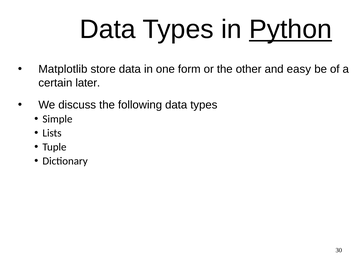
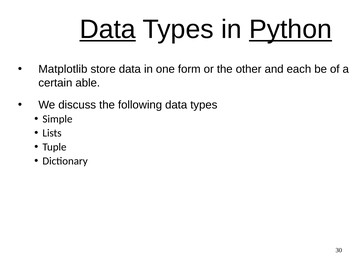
Data underline: none -> present (108, 29)
easy: easy -> each (299, 69)
later: later -> able (88, 83)
